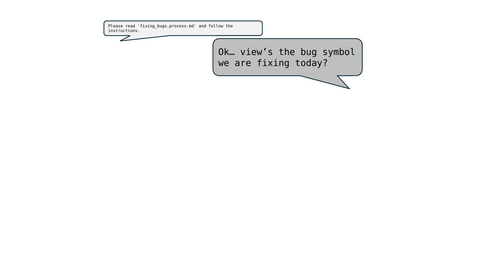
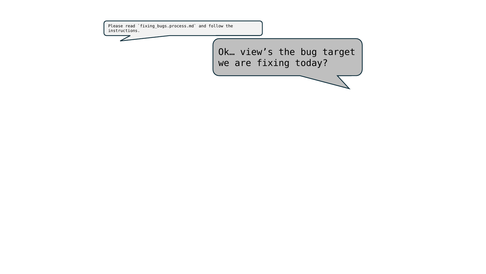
symbol: symbol -> target (339, 52)
